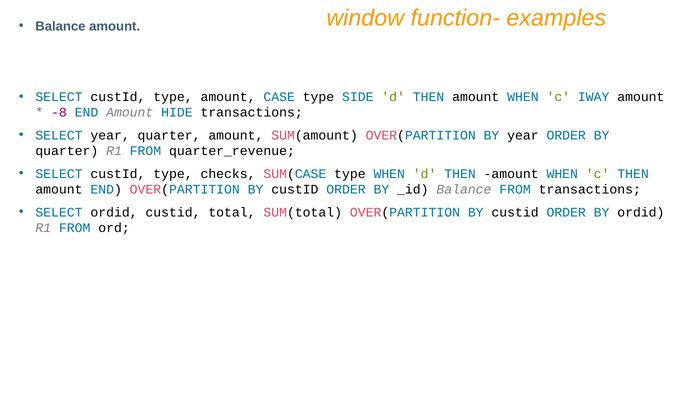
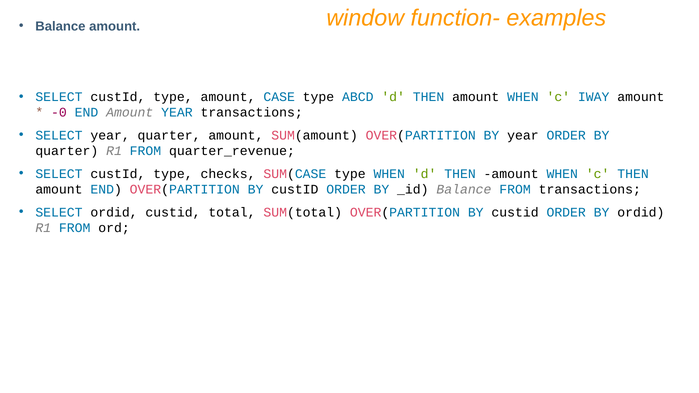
SIDE: SIDE -> ABCD (358, 97)
-8: -8 -> -0 (59, 113)
Amount HIDE: HIDE -> YEAR (177, 113)
